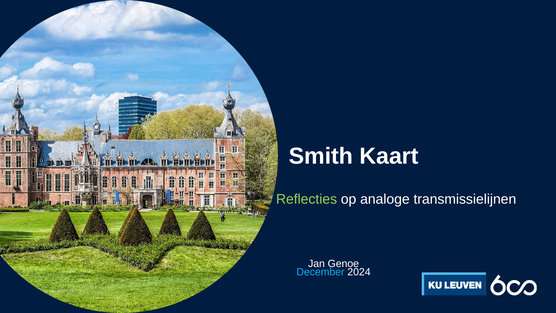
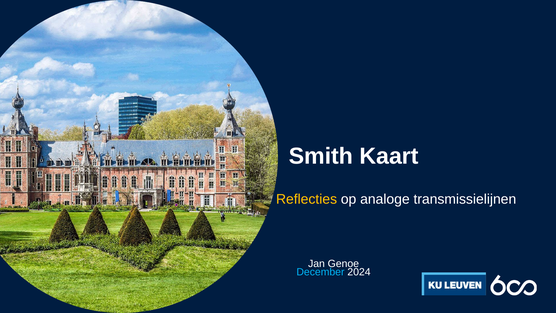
Reflecties colour: light green -> yellow (307, 199)
